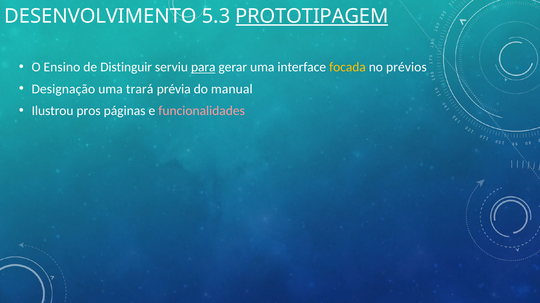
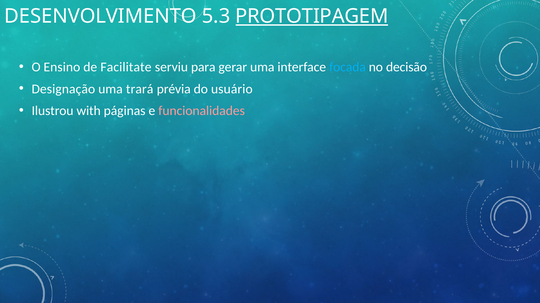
Distinguir: Distinguir -> Facilitate (126, 67)
para underline: present -> none (203, 67)
focada colour: yellow -> light blue (347, 67)
prévios: prévios -> decisão (406, 67)
manual: manual -> usuário (232, 89)
pros: pros -> with (89, 111)
